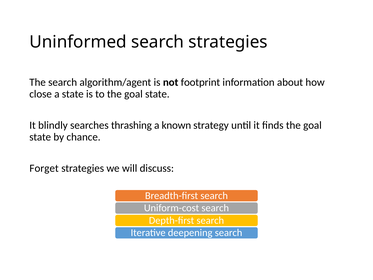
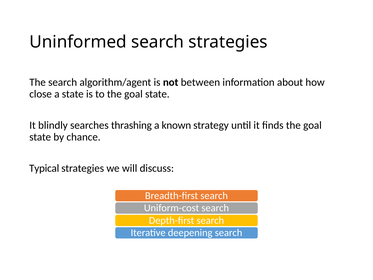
footprint: footprint -> between (200, 82)
Forget: Forget -> Typical (44, 168)
